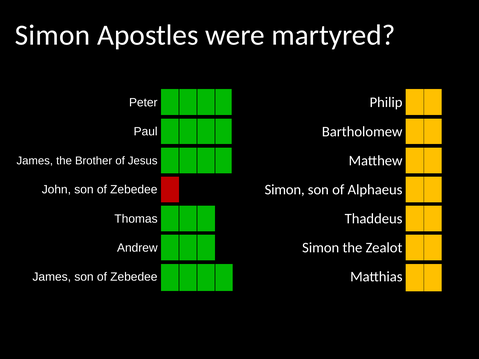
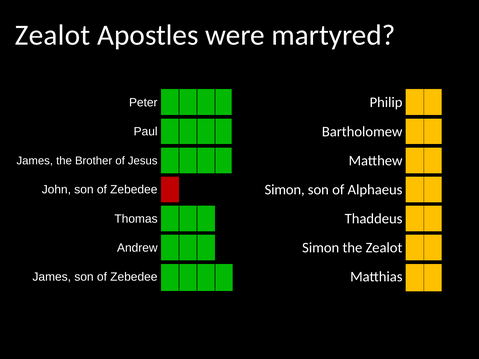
Simon: Simon -> Zealot (53, 35)
